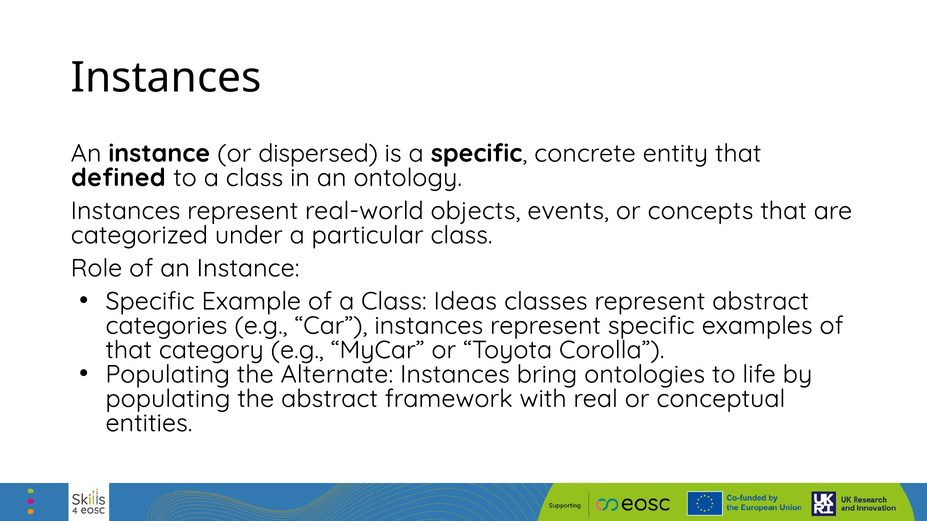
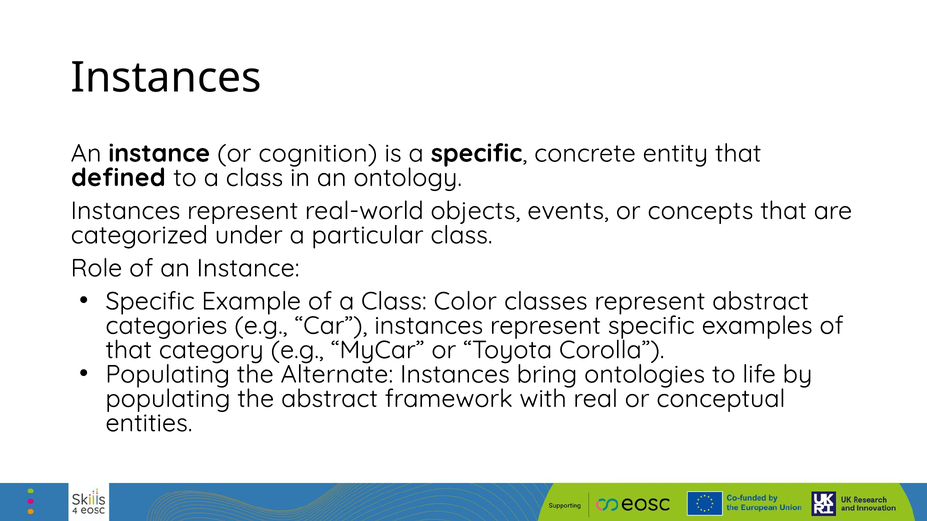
dispersed: dispersed -> cognition (318, 154)
Ideas: Ideas -> Color (465, 301)
